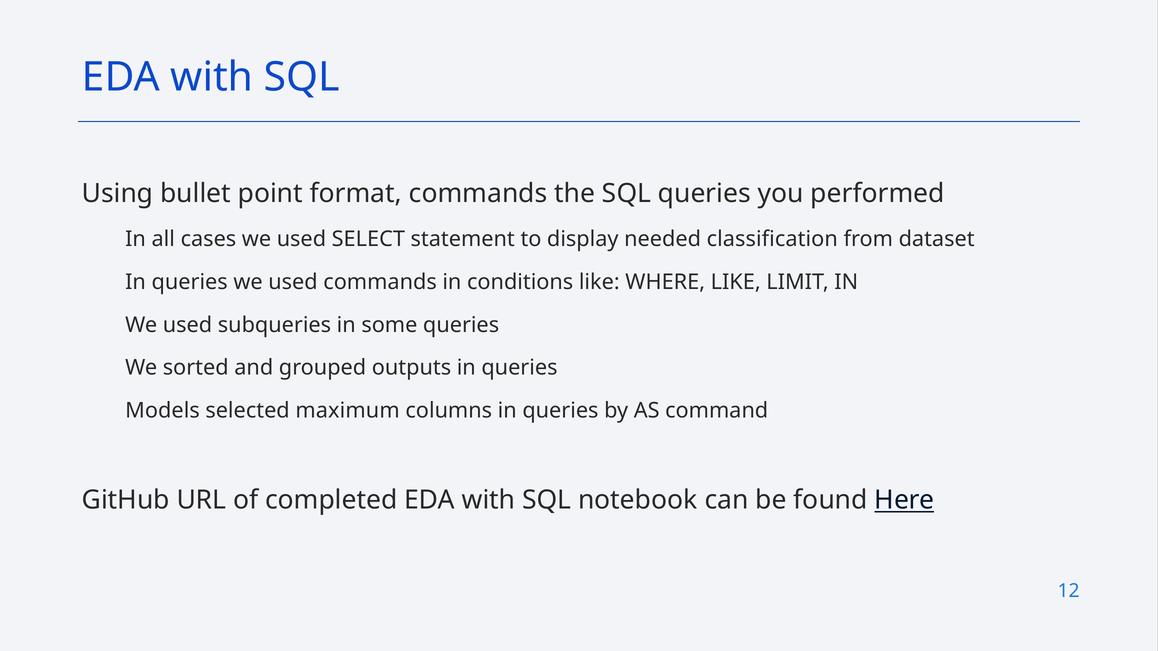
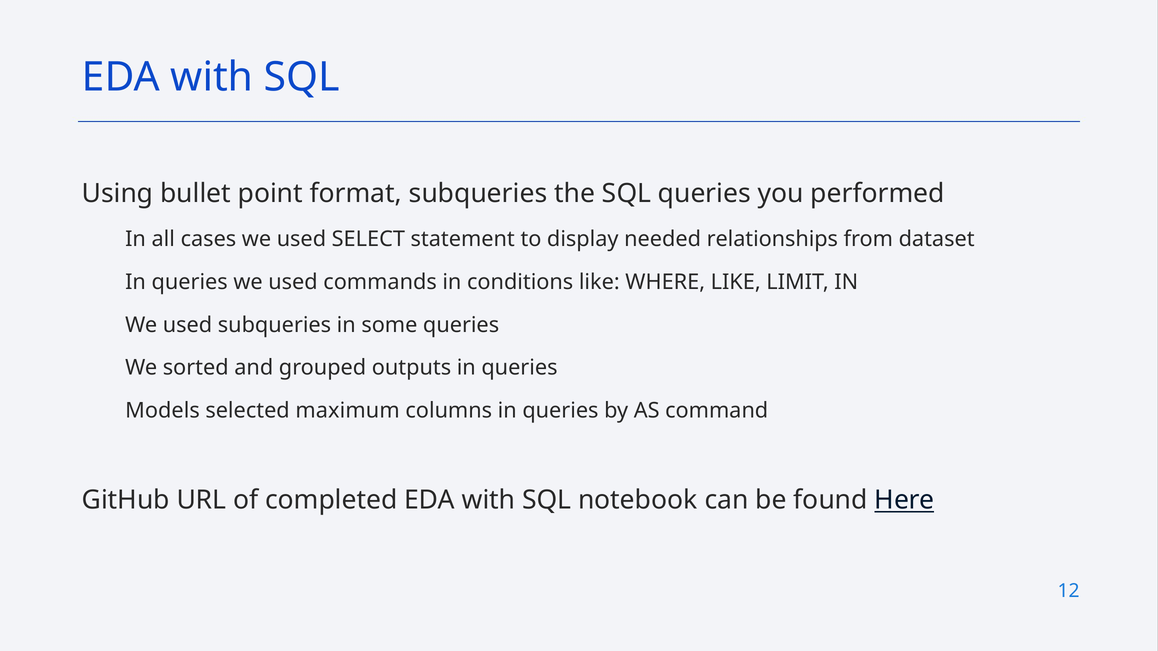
format commands: commands -> subqueries (478, 194)
classification: classification -> relationships (772, 239)
